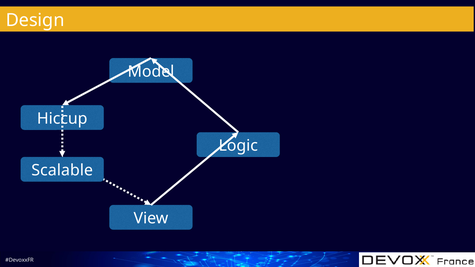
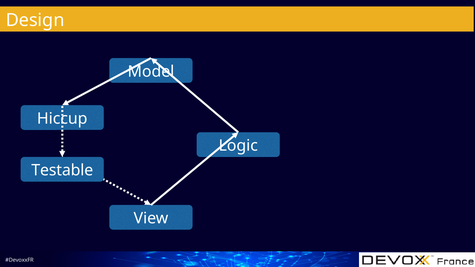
Scalable: Scalable -> Testable (62, 171)
